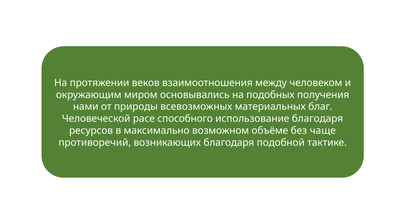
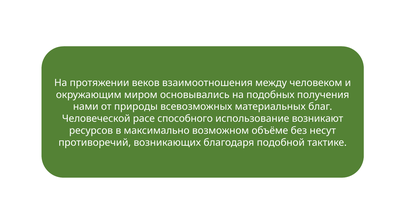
использование благодаря: благодаря -> возникают (318, 119)
чаще: чаще -> несут (323, 131)
